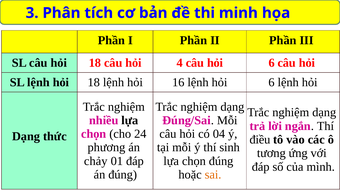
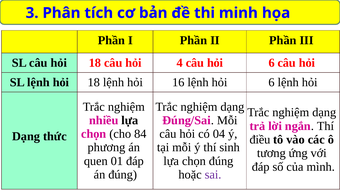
24: 24 -> 84 (140, 134)
chảy: chảy -> quen (96, 161)
sai colour: orange -> purple (213, 175)
